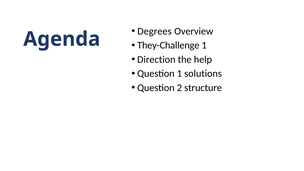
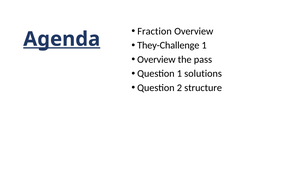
Degrees: Degrees -> Fraction (155, 31)
Agenda underline: none -> present (62, 39)
Direction: Direction -> Overview (156, 59)
help: help -> pass (203, 59)
